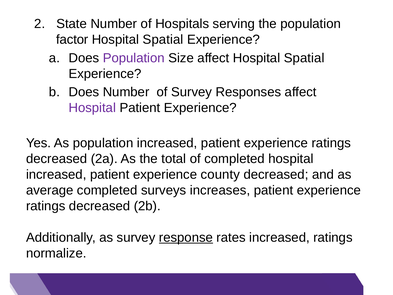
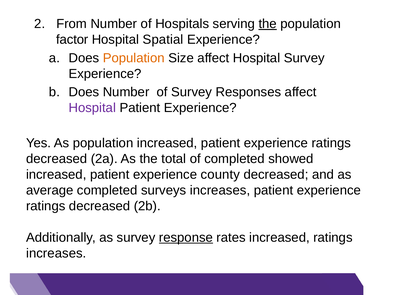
State: State -> From (72, 24)
the underline: none -> present (268, 24)
Population colour: purple -> orange (134, 58)
affect Hospital Spatial: Spatial -> Survey (304, 58)
completed hospital: hospital -> showed (291, 159)
normalize: normalize -> increases (56, 253)
